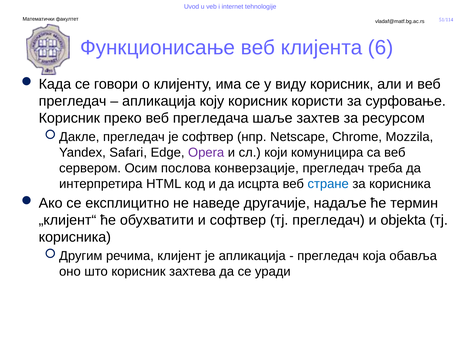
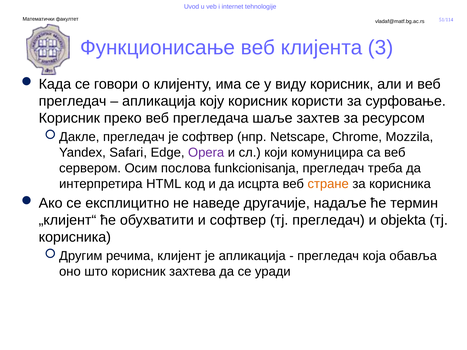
6: 6 -> 3 (381, 48)
конверзације: конверзације -> funkcionisanja (257, 168)
стране colour: blue -> orange (328, 184)
